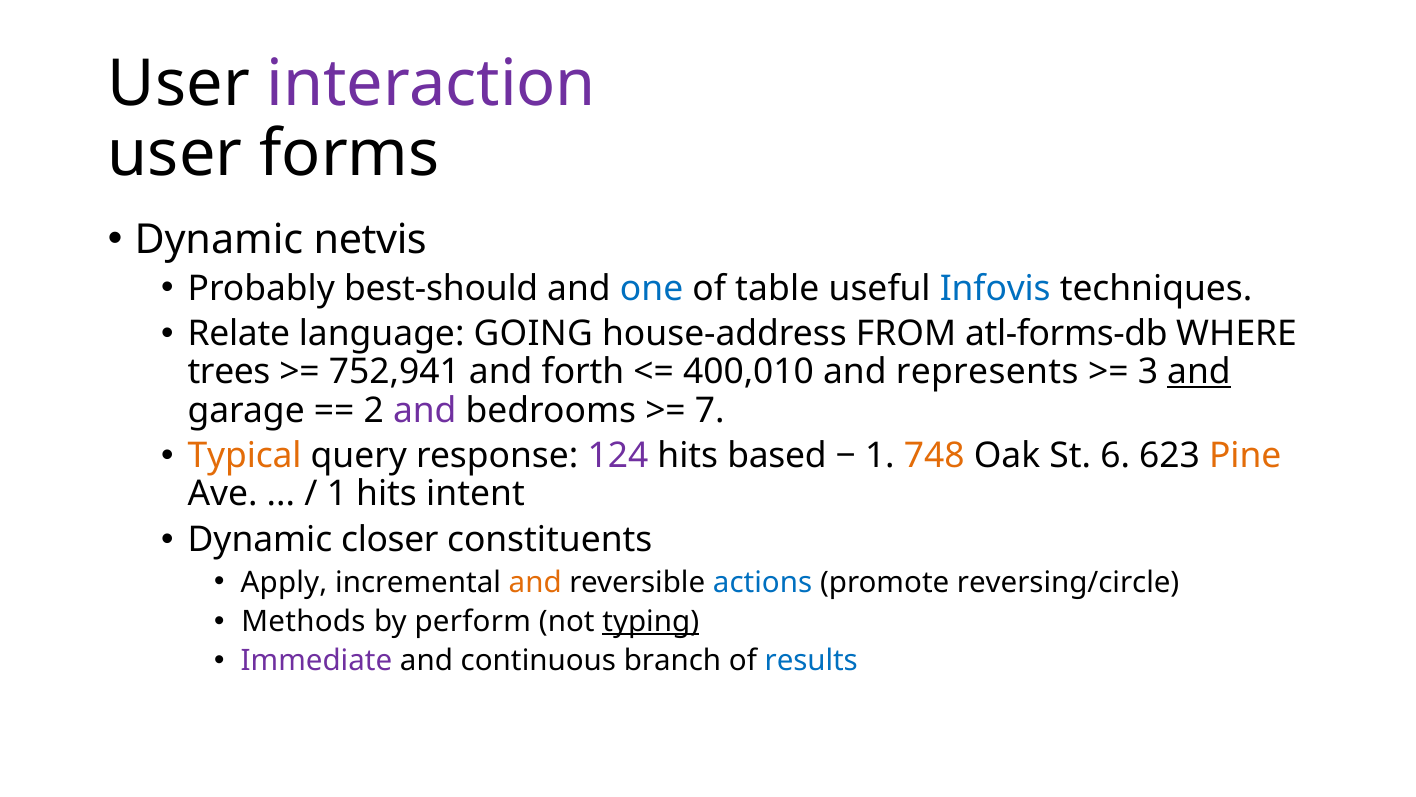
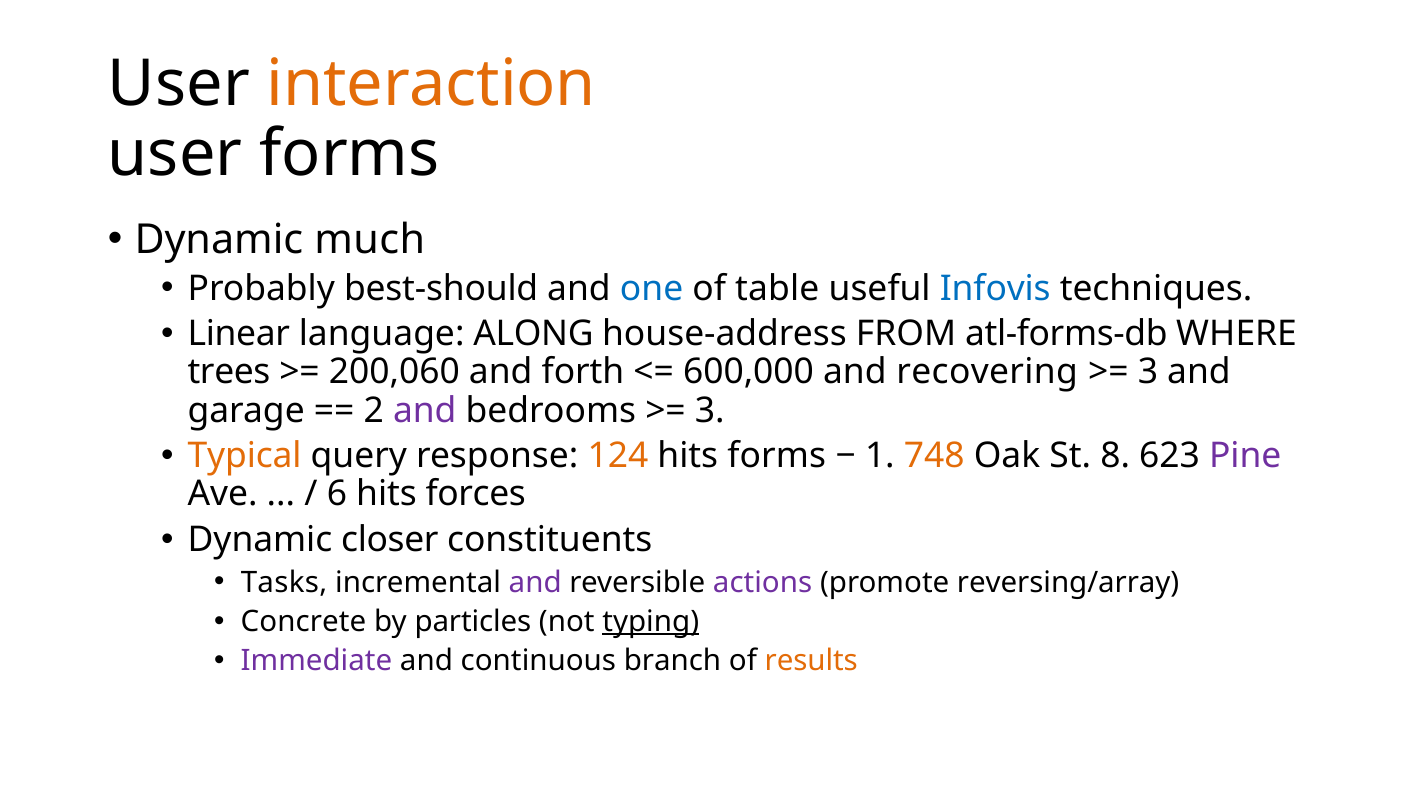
interaction colour: purple -> orange (431, 84)
netvis: netvis -> much (370, 239)
Relate: Relate -> Linear (239, 334)
GOING: GOING -> ALONG (534, 334)
752,941: 752,941 -> 200,060 (394, 372)
400,010: 400,010 -> 600,000 (749, 372)
represents: represents -> recovering (987, 372)
and underline: present -> none (1199, 372)
7: 7 -> 3 (710, 410)
124 colour: purple -> orange (618, 456)
hits based: based -> forms (777, 456)
6: 6 -> 8 (1115, 456)
Pine colour: orange -> purple (1245, 456)
1: 1 -> 6 (337, 494)
intent: intent -> forces (476, 494)
Apply: Apply -> Tasks (284, 582)
and colour: orange -> purple (535, 582)
actions colour: blue -> purple (763, 582)
reversing/circle: reversing/circle -> reversing/array (1068, 582)
Methods: Methods -> Concrete (304, 621)
perform: perform -> particles (473, 621)
results colour: blue -> orange (811, 660)
